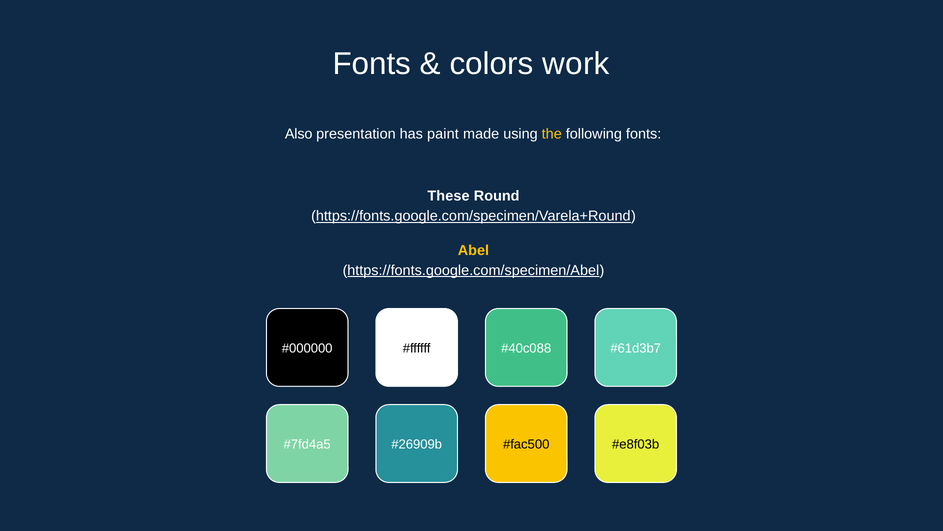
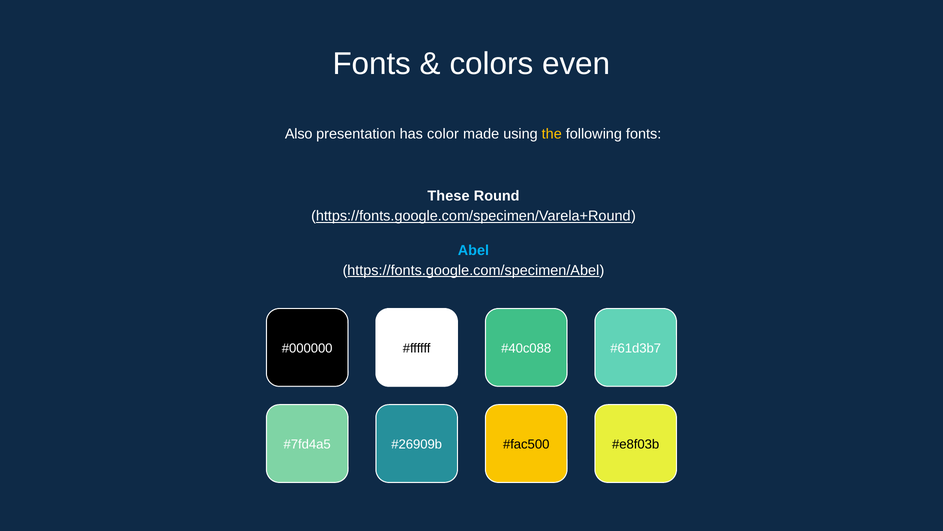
work: work -> even (576, 64)
paint: paint -> color (443, 134)
Abel colour: yellow -> light blue (473, 250)
